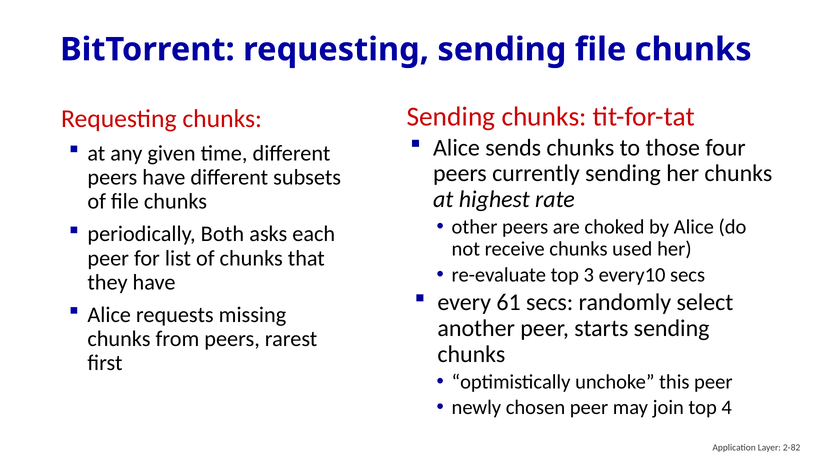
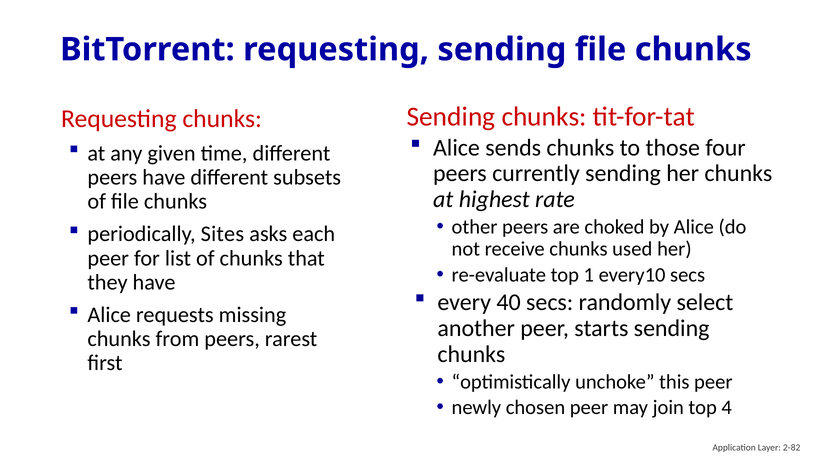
Both: Both -> Sites (222, 234)
3: 3 -> 1 (589, 274)
61: 61 -> 40 (509, 302)
